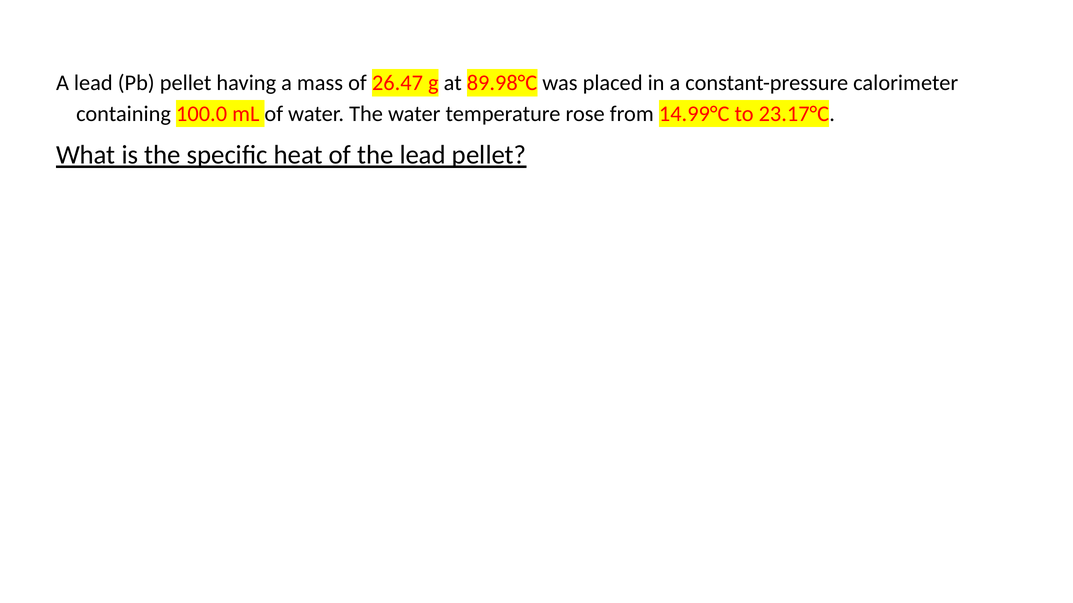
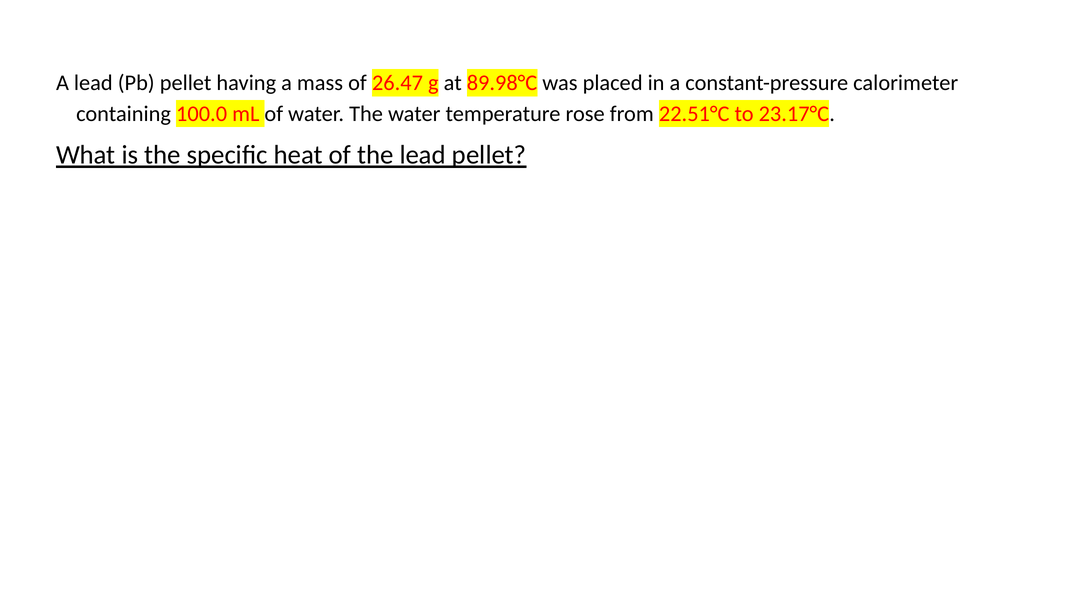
14.99°C: 14.99°C -> 22.51°C (694, 114)
